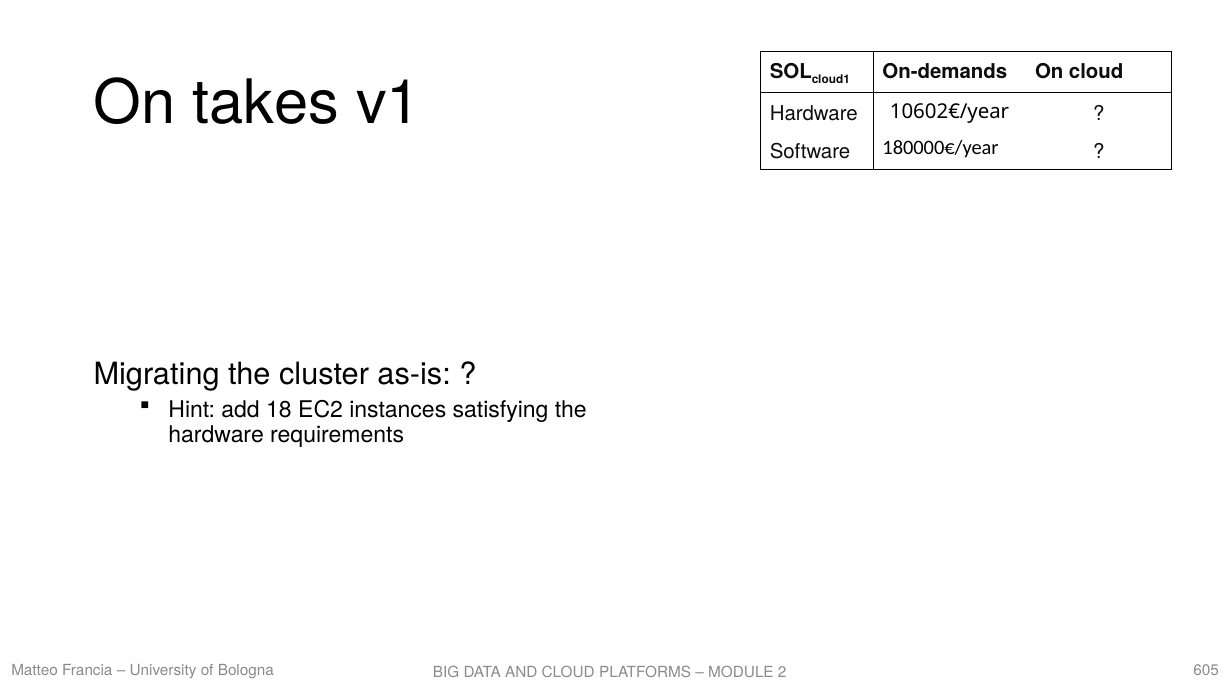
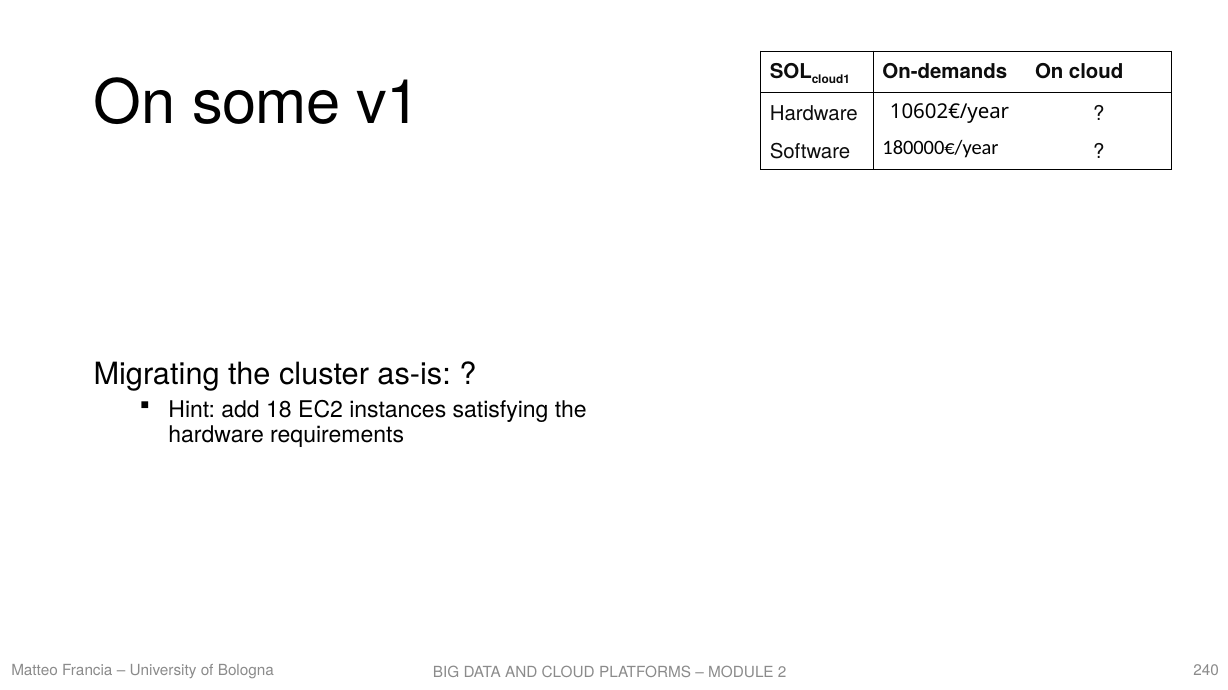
takes: takes -> some (266, 103)
605: 605 -> 240 (1206, 672)
